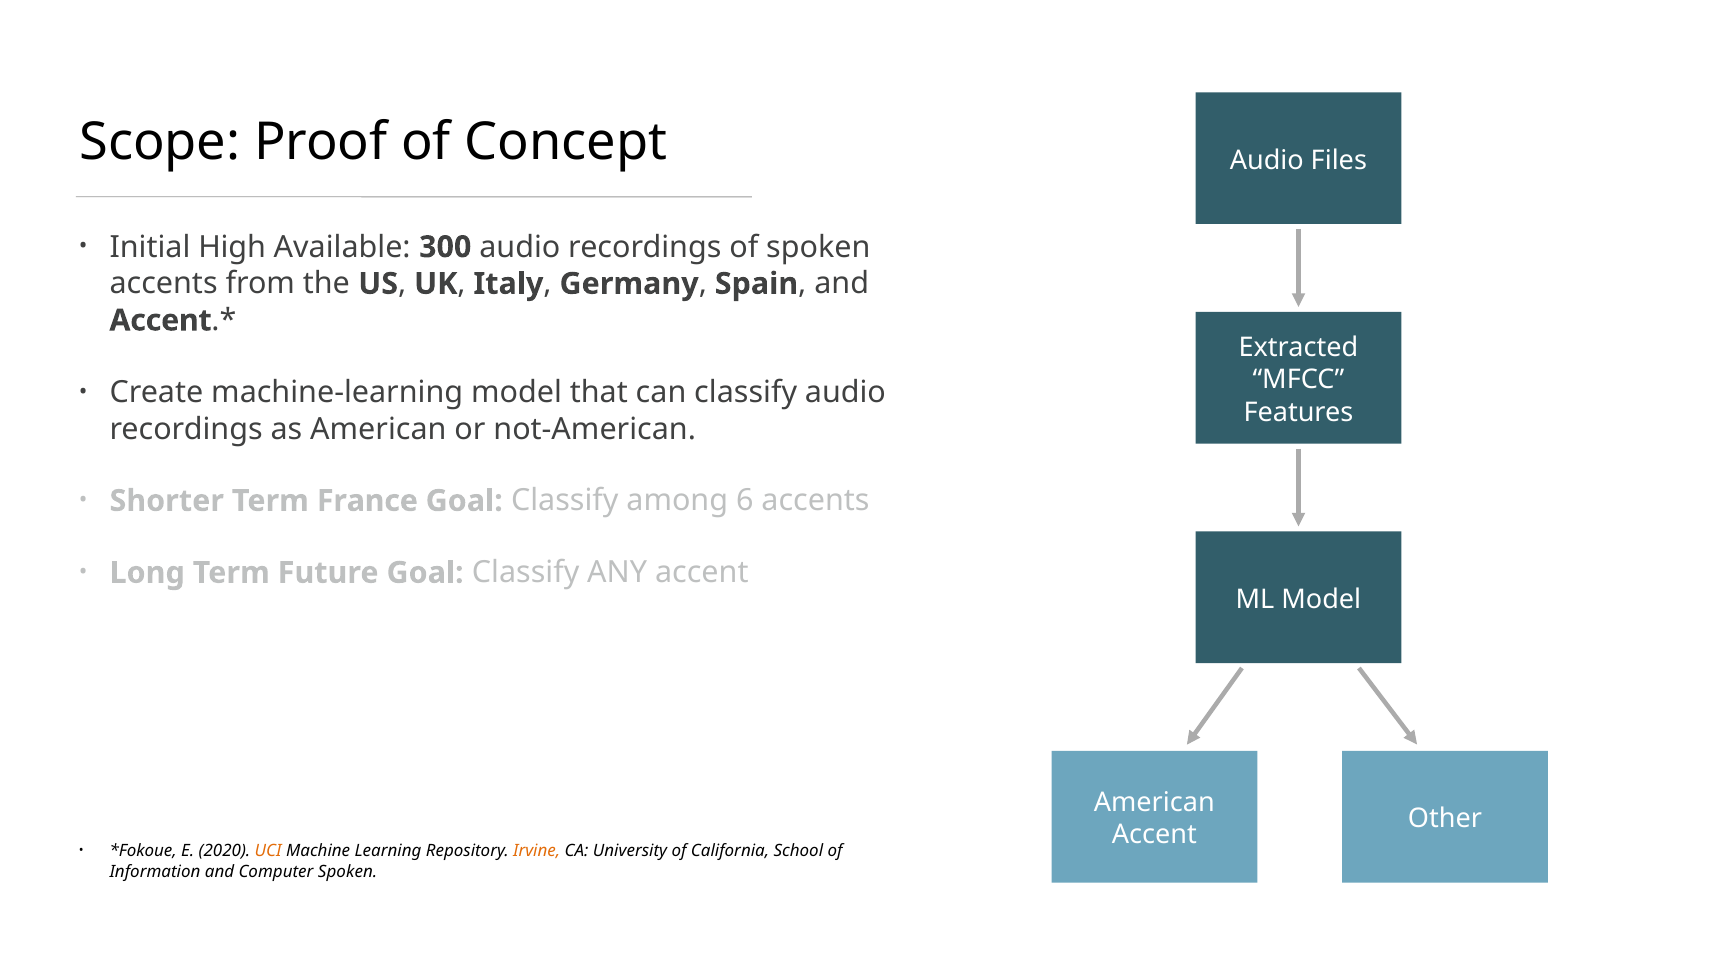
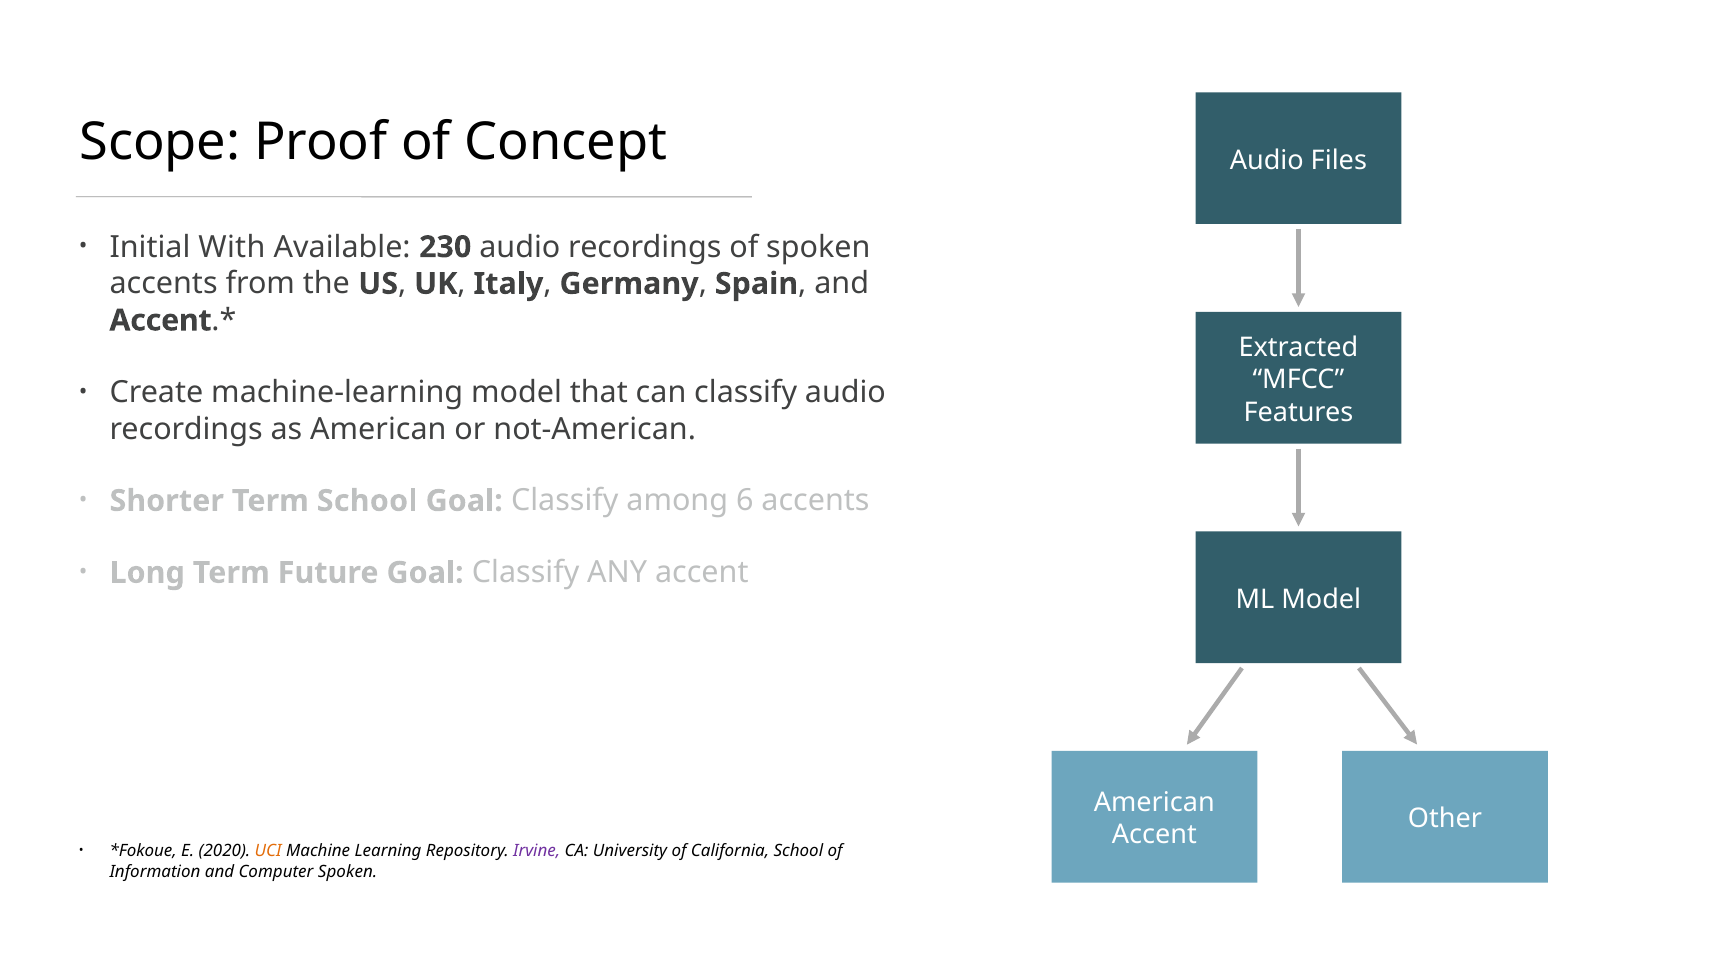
High: High -> With (232, 247)
300: 300 -> 230 (445, 247)
Term France: France -> School (367, 501)
Irvine colour: orange -> purple (537, 851)
